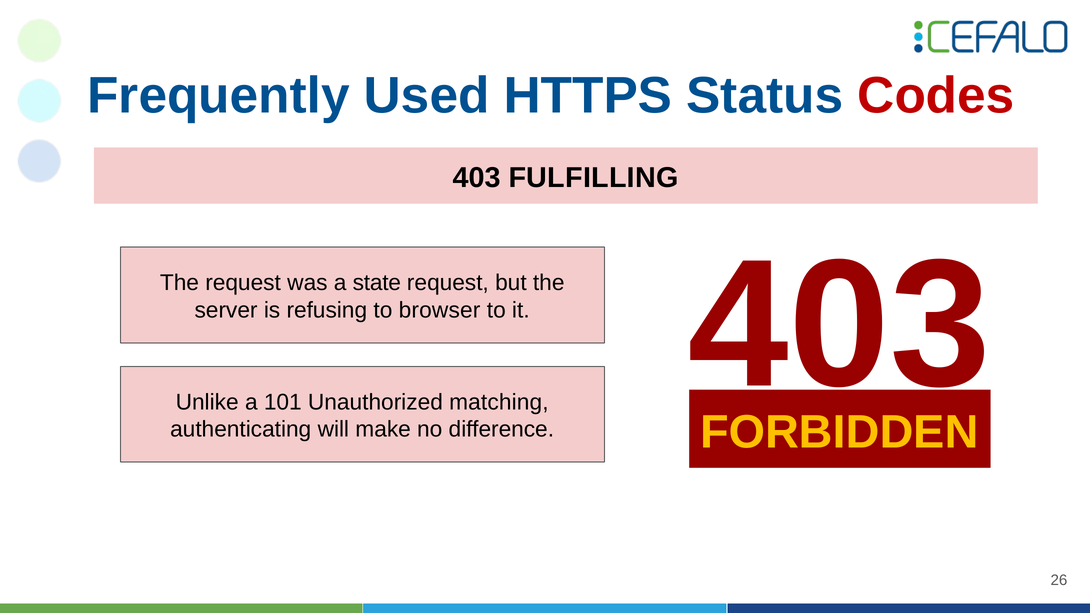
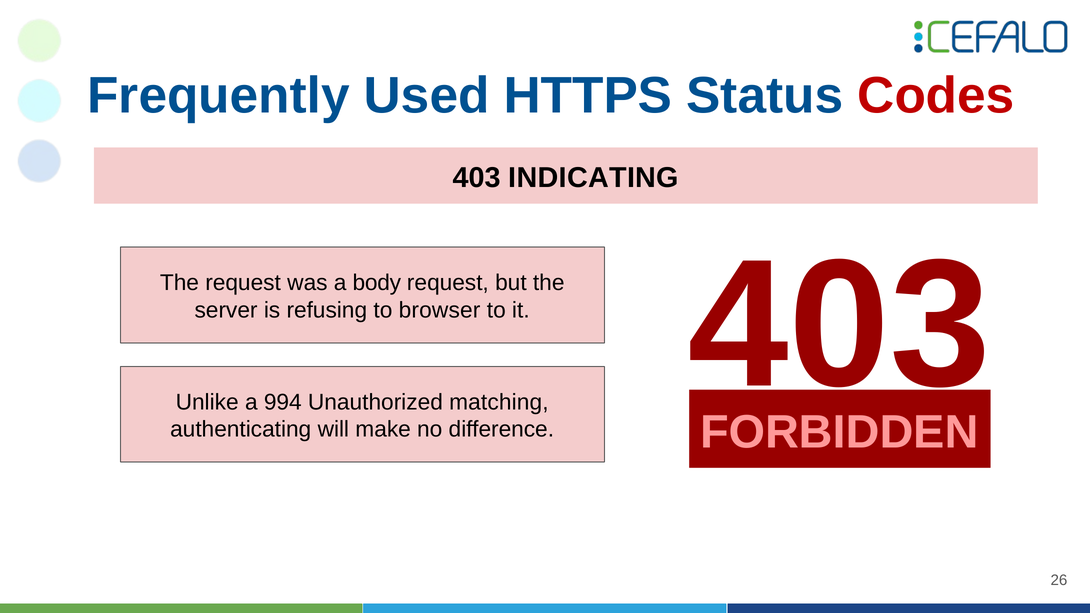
FULFILLING: FULFILLING -> INDICATING (594, 178)
state: state -> body (377, 283)
101: 101 -> 994 (283, 402)
FORBIDDEN colour: yellow -> pink (839, 432)
